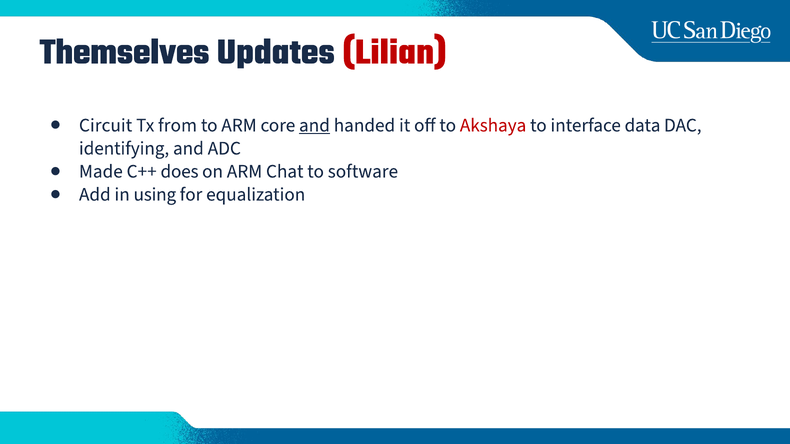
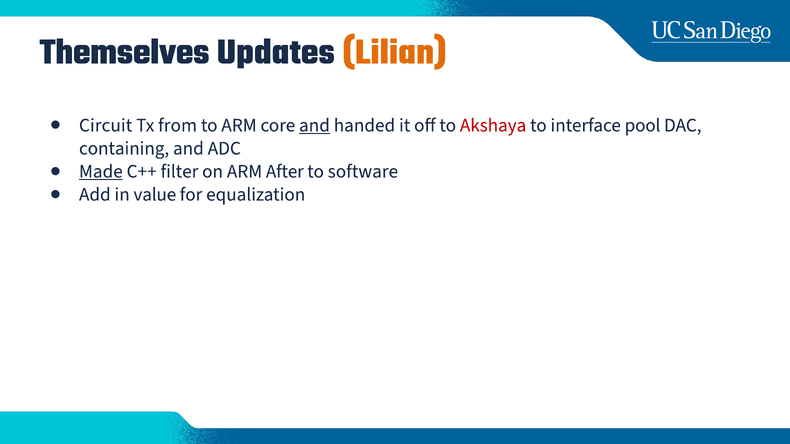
Lilian colour: red -> orange (394, 51)
data: data -> pool (643, 125)
identifying: identifying -> containing (124, 148)
Made underline: none -> present (101, 171)
does: does -> filter (179, 171)
Chat: Chat -> After (285, 171)
using: using -> value (155, 194)
